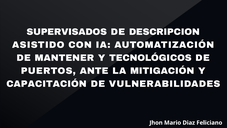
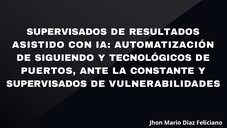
DESCRIPCION: DESCRIPCION -> RESULTADOS (164, 32)
MANTENER: MANTENER -> SIGUIENDO (64, 58)
MITIGACIÓN: MITIGACIÓN -> CONSTANTE (162, 71)
CAPACITACIÓN: CAPACITACIÓN -> SUPERVISADOS (47, 84)
